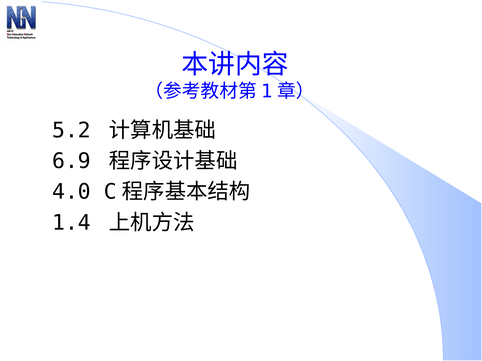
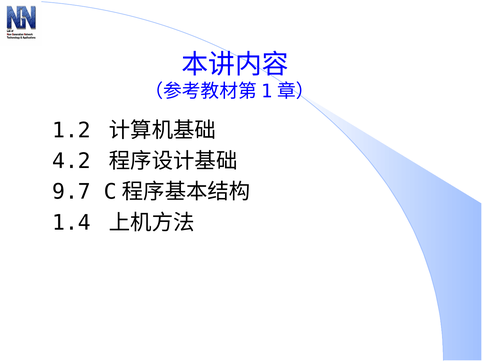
5.2: 5.2 -> 1.2 (72, 130)
6.9: 6.9 -> 4.2 (72, 161)
4.0: 4.0 -> 9.7 (72, 192)
